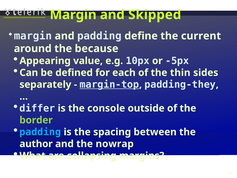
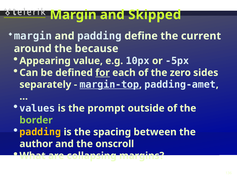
for underline: none -> present (103, 73)
thin: thin -> zero (180, 73)
padding-they: padding-they -> padding-amet (180, 84)
differ: differ -> values (37, 108)
console: console -> prompt (106, 108)
padding colour: light blue -> yellow (40, 132)
nowrap: nowrap -> onscroll (115, 144)
